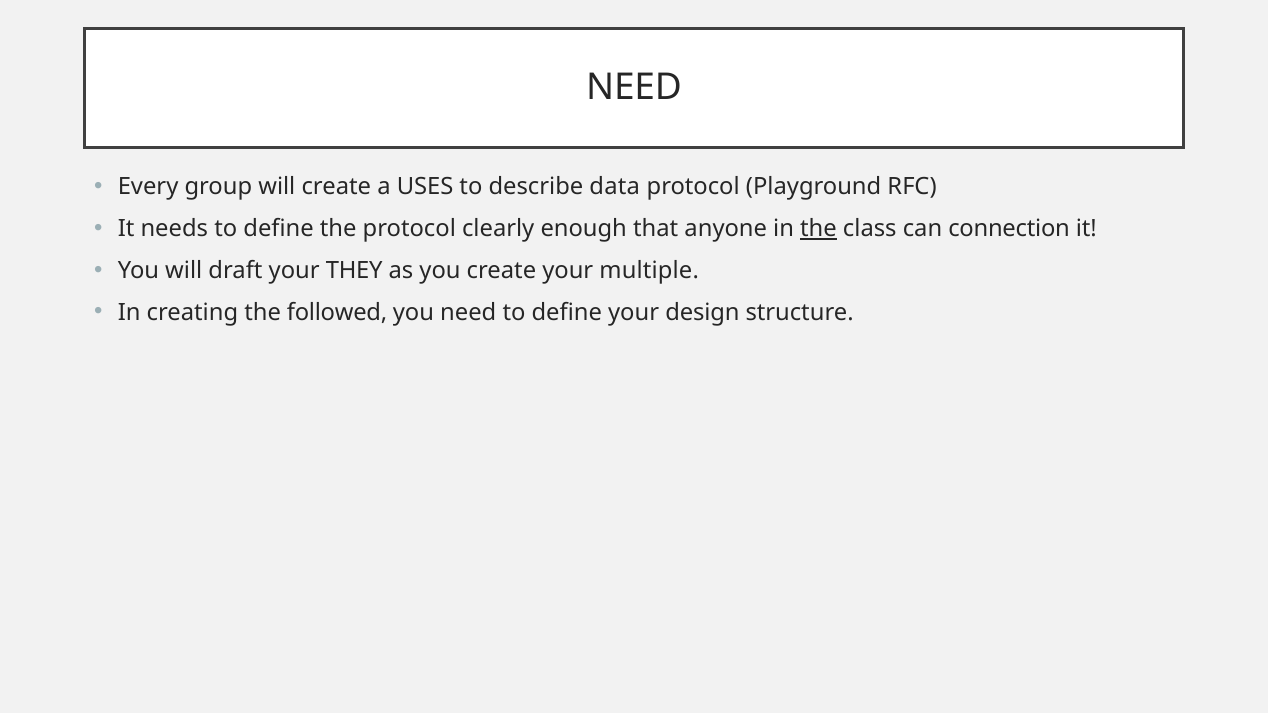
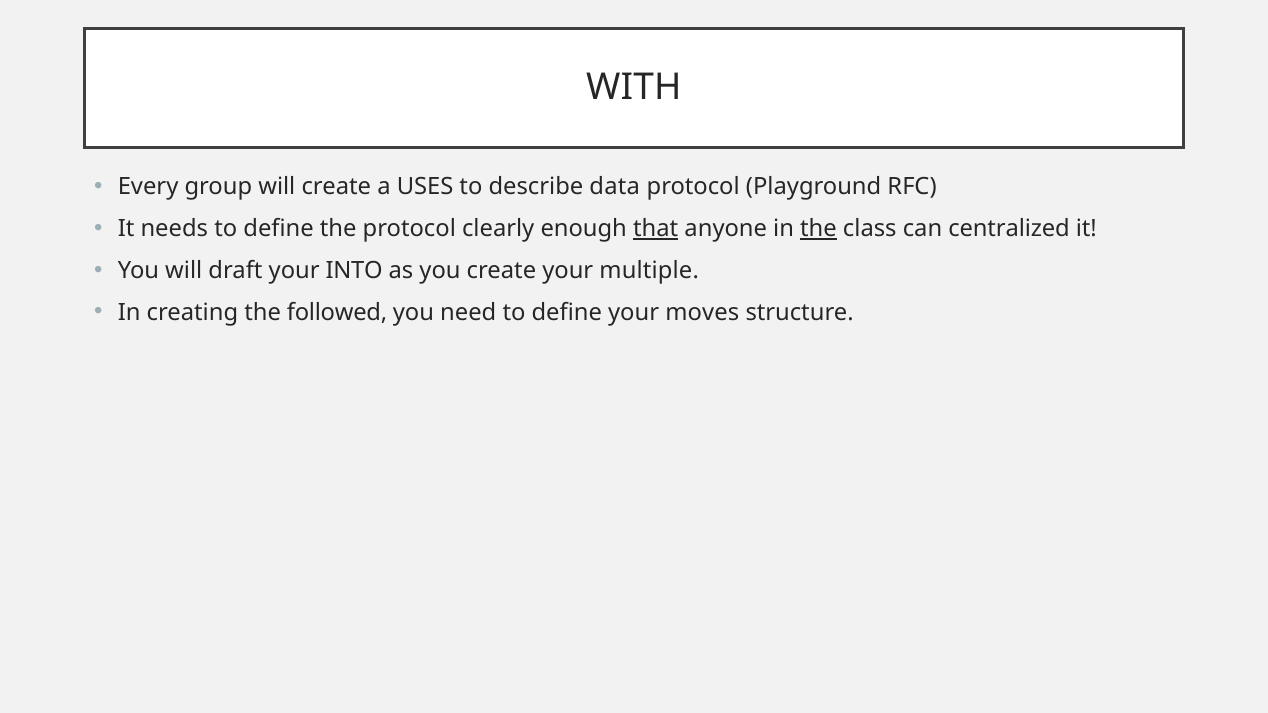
NEED: NEED -> WITH (634, 88)
that underline: none -> present (656, 229)
connection: connection -> centralized (1009, 229)
THEY: THEY -> INTO (354, 271)
design: design -> moves (702, 312)
